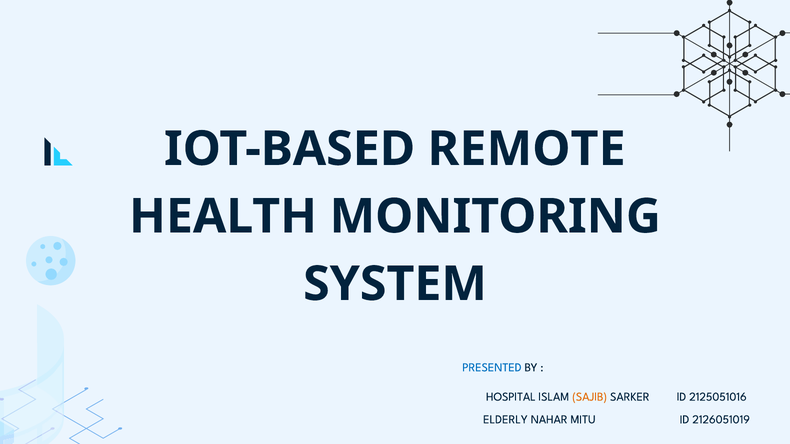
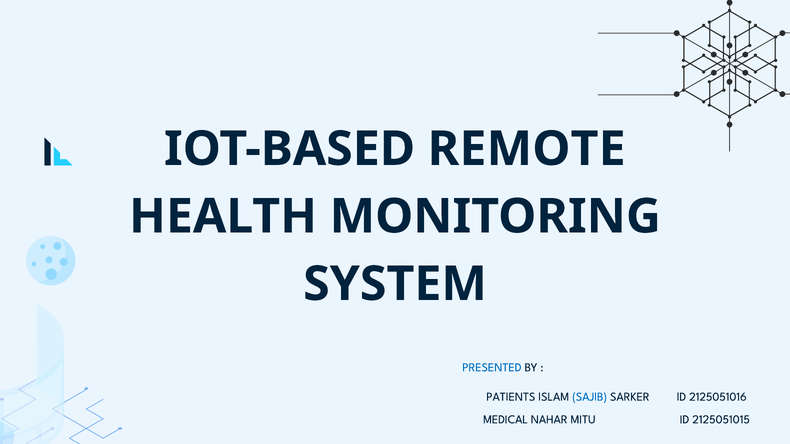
HOSPITAL: HOSPITAL -> PATIENTS (511, 397)
SAJIB colour: orange -> blue (590, 397)
ELDERLY: ELDERLY -> MEDICAL (505, 420)
2126051019: 2126051019 -> 2125051015 (721, 420)
